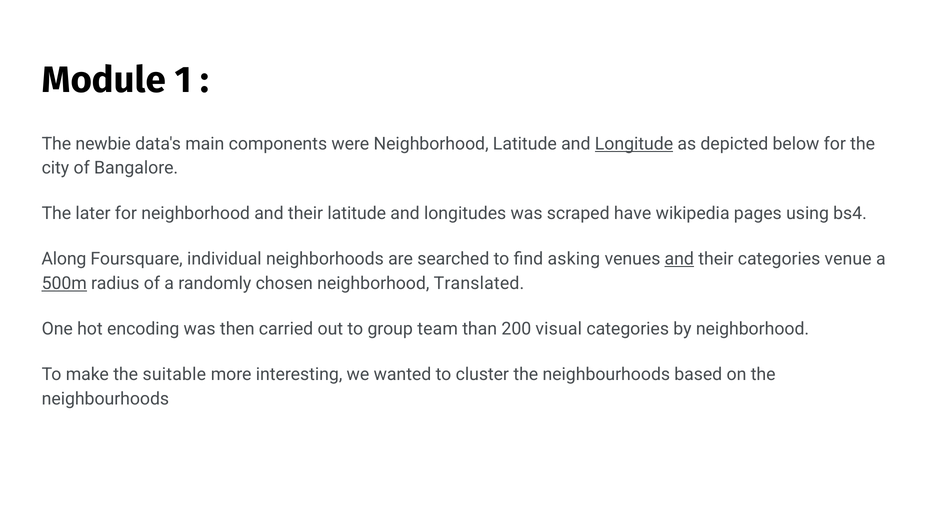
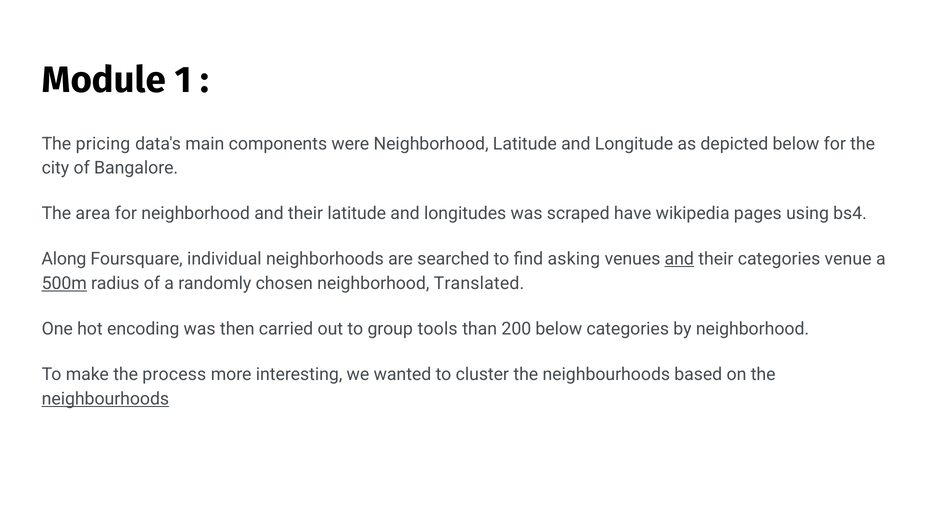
newbie: newbie -> pricing (103, 144)
Longitude underline: present -> none (634, 144)
later: later -> area (93, 213)
team: team -> tools (438, 329)
200 visual: visual -> below (559, 329)
suitable: suitable -> process (174, 374)
neighbourhoods underline: none -> present (105, 398)
